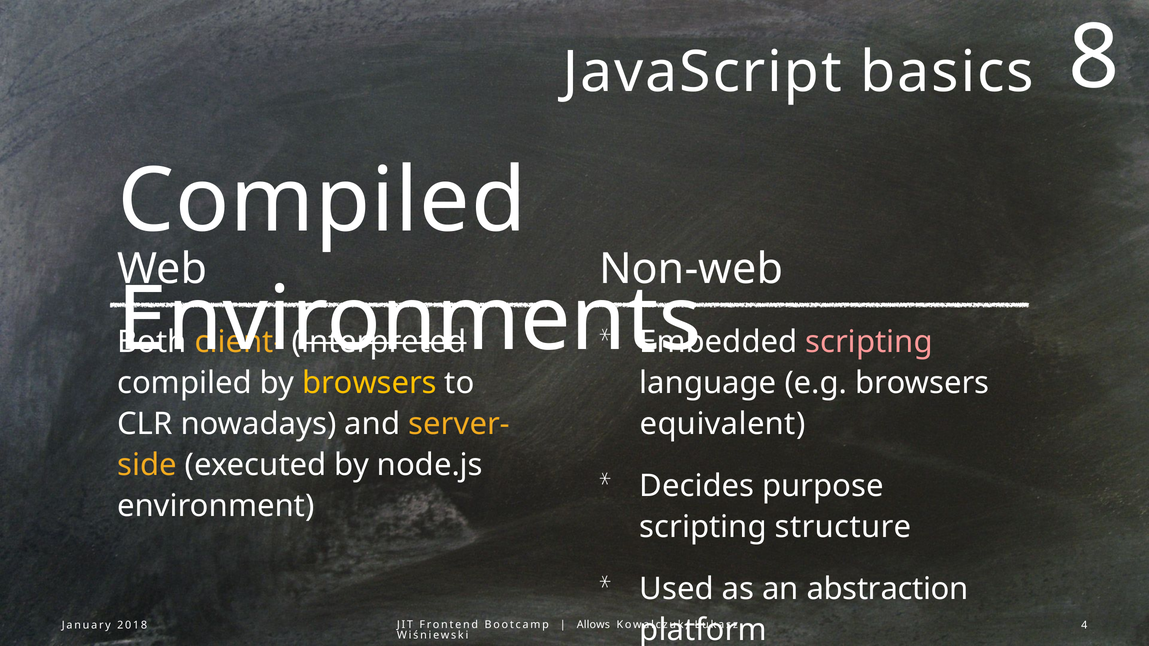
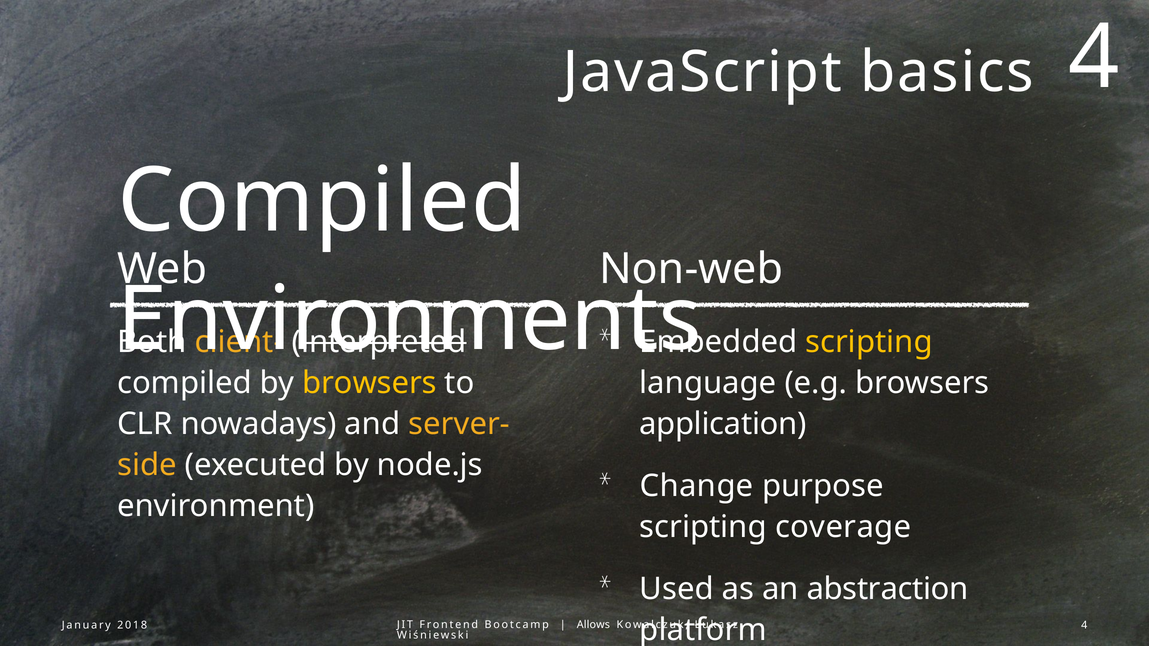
basics 8: 8 -> 4 (1094, 58)
scripting colour: pink -> yellow (869, 342)
equivalent: equivalent -> application (723, 424)
Decides: Decides -> Change (697, 486)
structure: structure -> coverage (843, 527)
